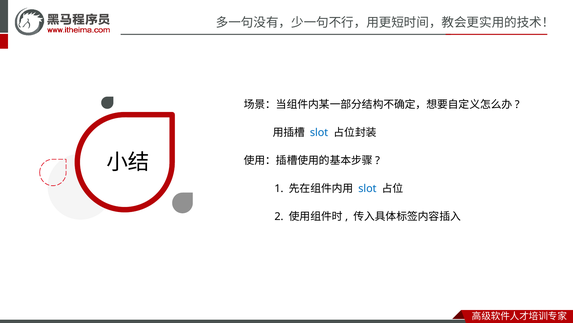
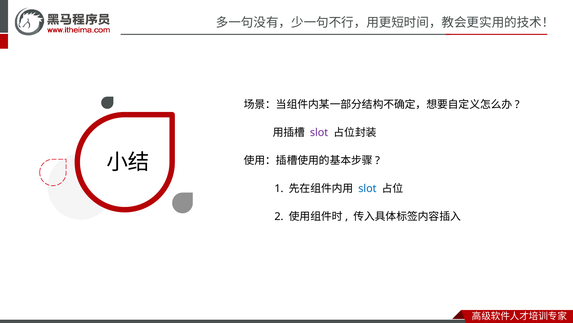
slot colour: blue -> purple (319, 132)
